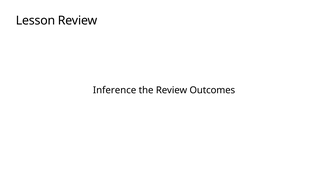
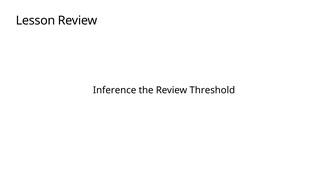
Outcomes: Outcomes -> Threshold (212, 90)
